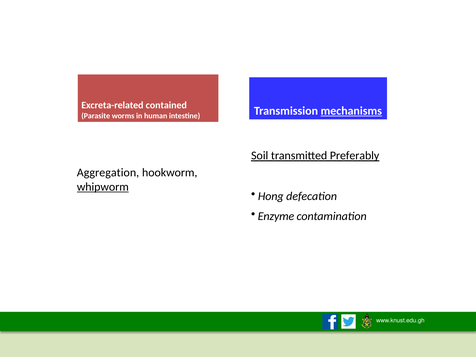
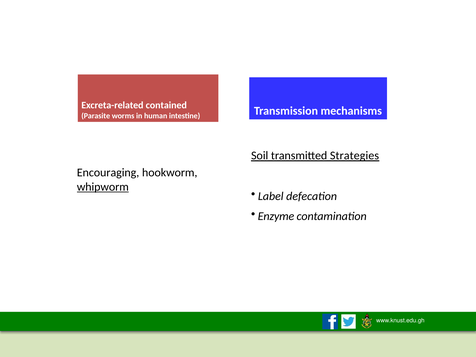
mechanisms underline: present -> none (351, 111)
Preferably: Preferably -> Strategies (354, 156)
Aggregation: Aggregation -> Encouraging (108, 172)
Hong: Hong -> Label (271, 196)
